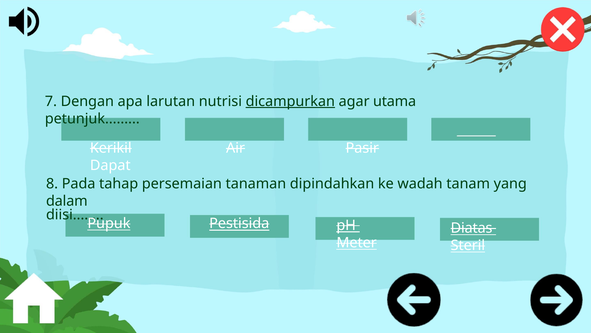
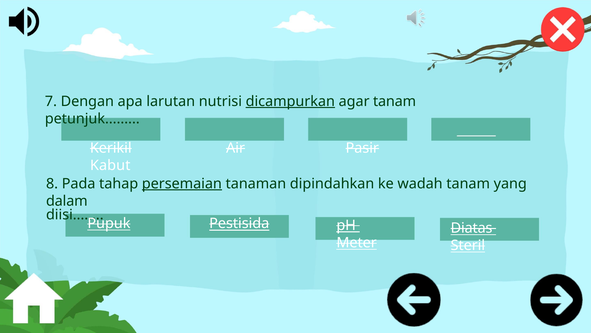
agar utama: utama -> tanam (395, 101)
Dapat: Dapat -> Kabut (110, 165)
persemaian underline: none -> present (182, 183)
